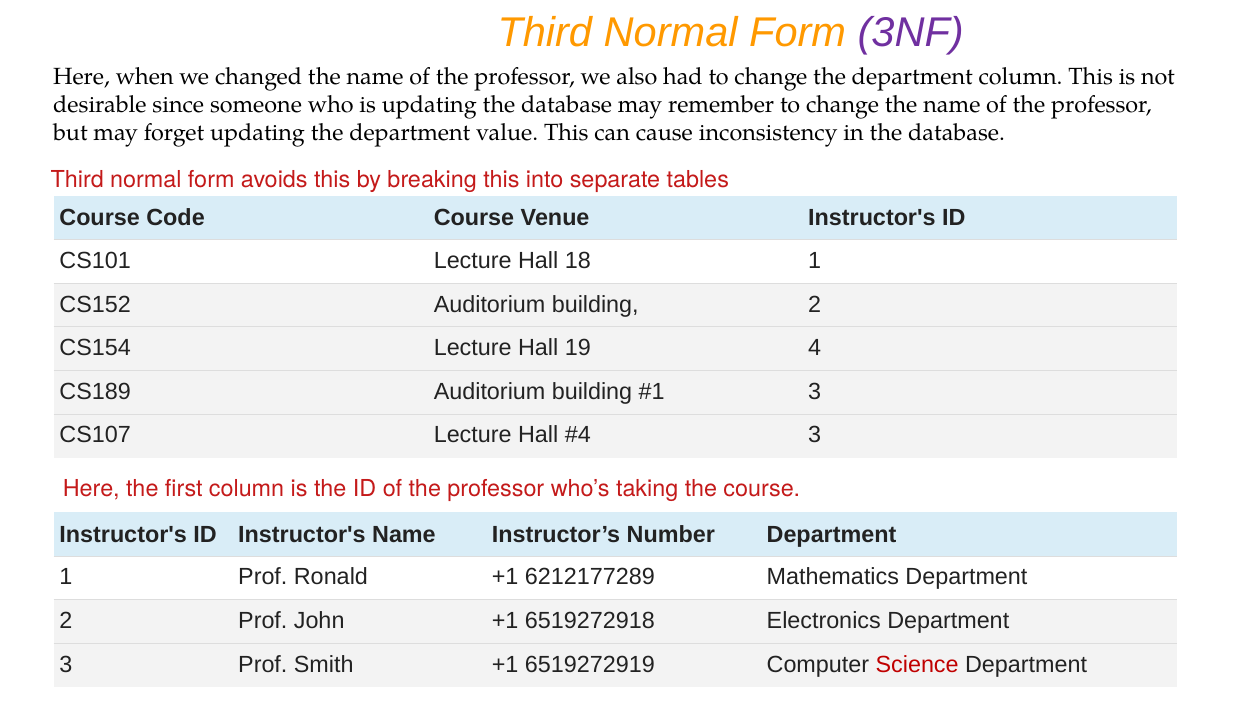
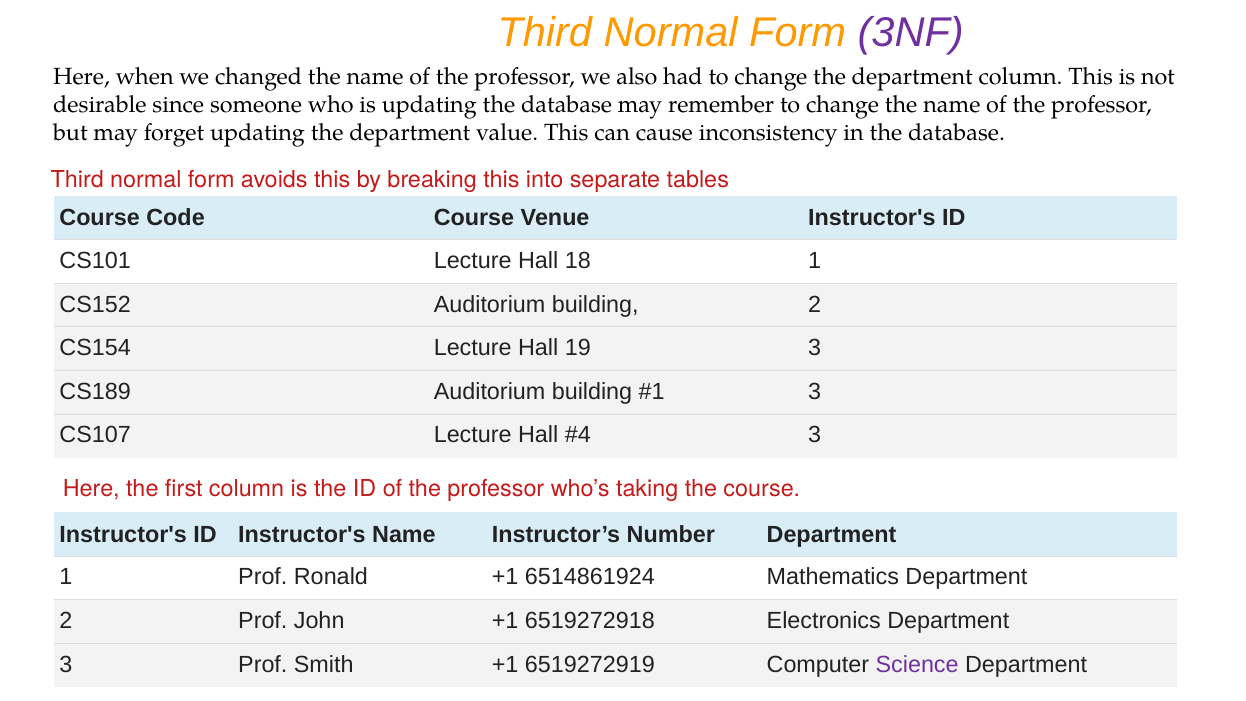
19 4: 4 -> 3 (815, 348)
6212177289: 6212177289 -> 6514861924 (590, 577)
Science colour: red -> purple (917, 664)
